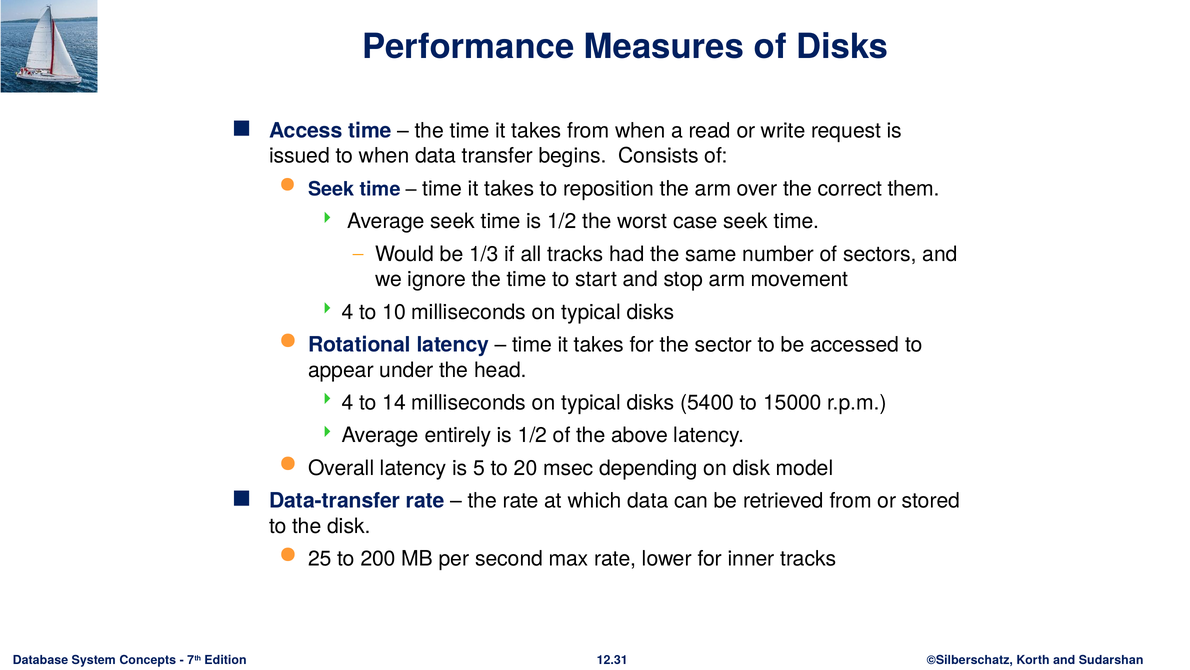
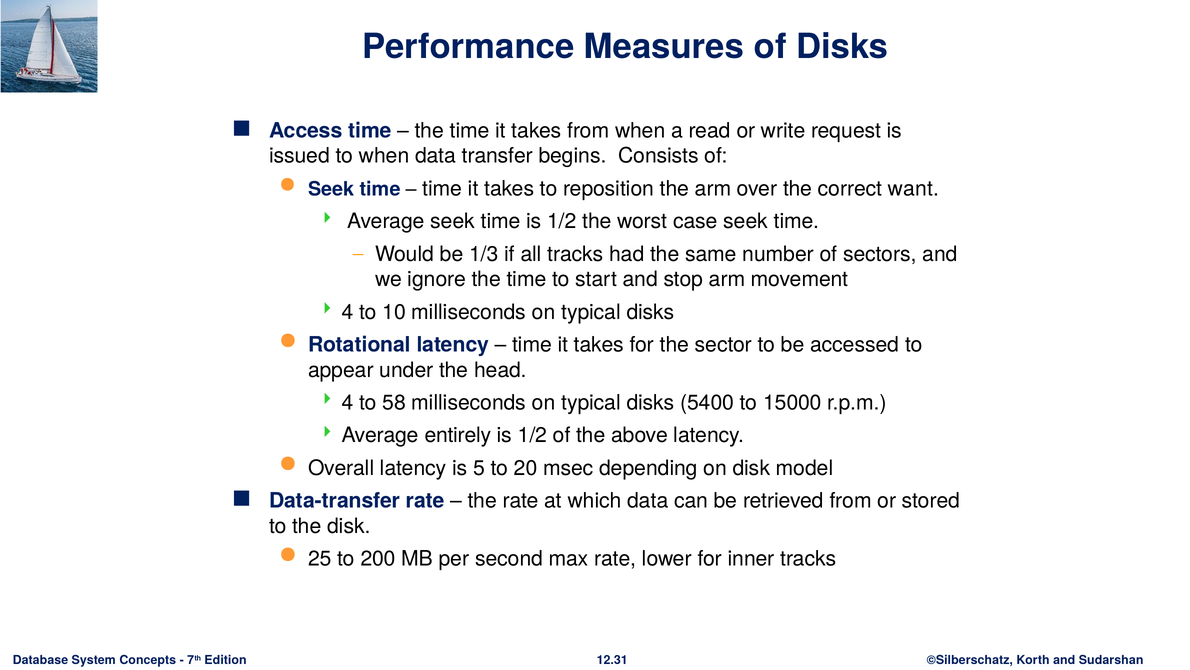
them: them -> want (913, 189)
14: 14 -> 58 (394, 402)
